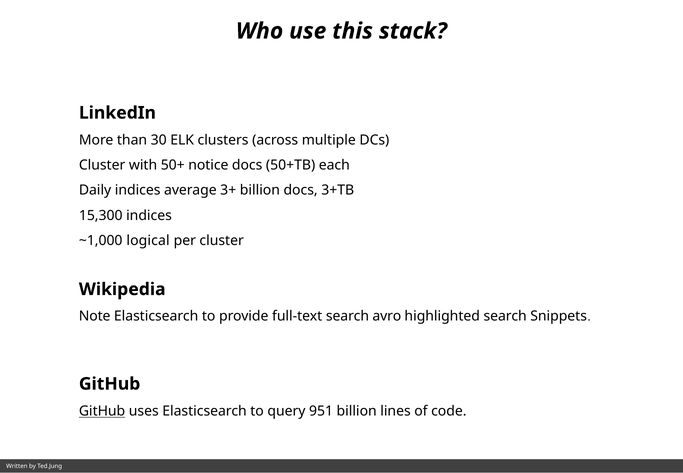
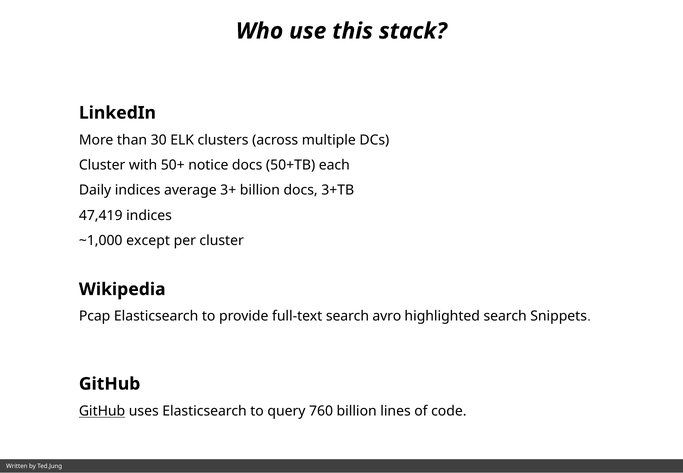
15,300: 15,300 -> 47,419 (101, 215)
logical: logical -> except (148, 241)
Note: Note -> Pcap (95, 316)
951: 951 -> 760 (321, 411)
